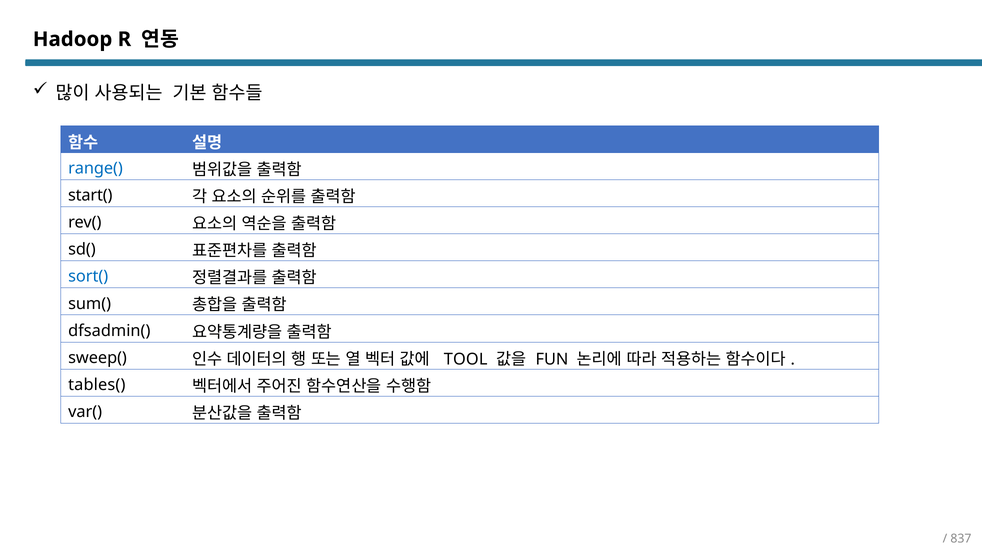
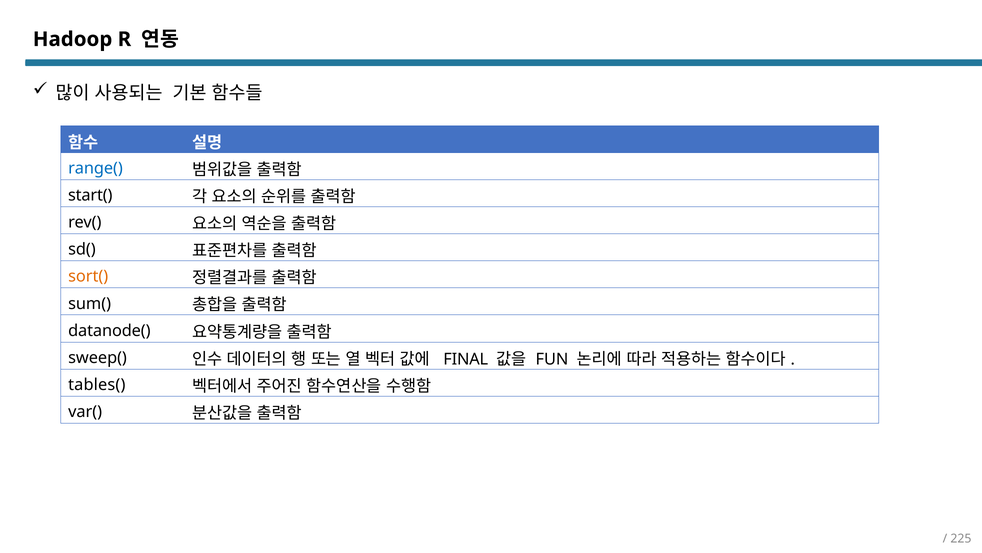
sort( colour: blue -> orange (88, 276)
dfsadmin(: dfsadmin( -> datanode( (109, 330)
TOOL: TOOL -> FINAL (466, 359)
837: 837 -> 225 (961, 538)
